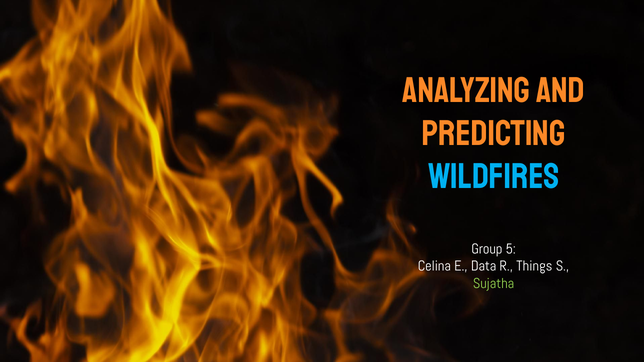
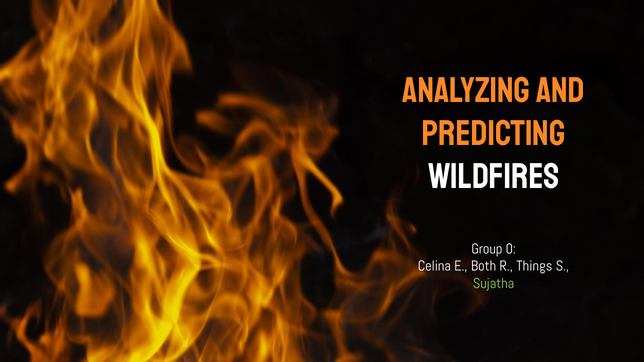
WILDFIRES colour: light blue -> white (494, 177)
5: 5 -> 0 (511, 249)
Data: Data -> Both (484, 266)
